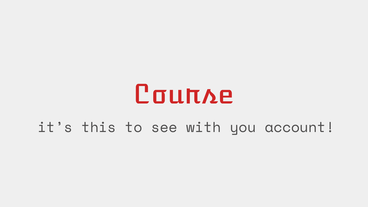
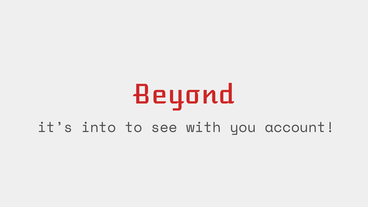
Course: Course -> Beyond (184, 95)
this: this -> into (99, 127)
